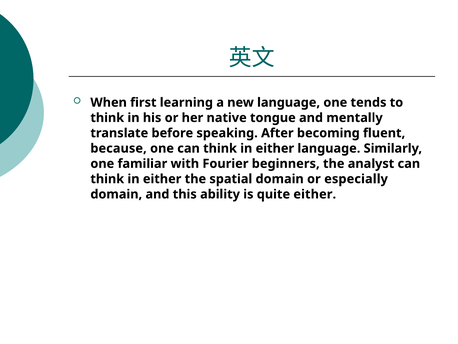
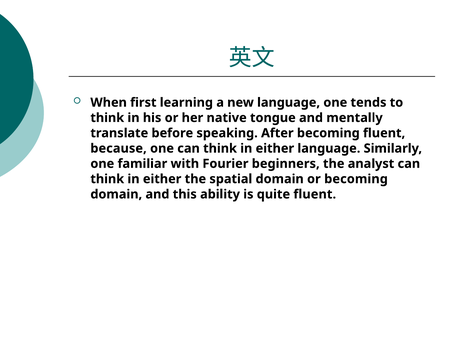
or especially: especially -> becoming (356, 179)
quite either: either -> fluent (315, 194)
